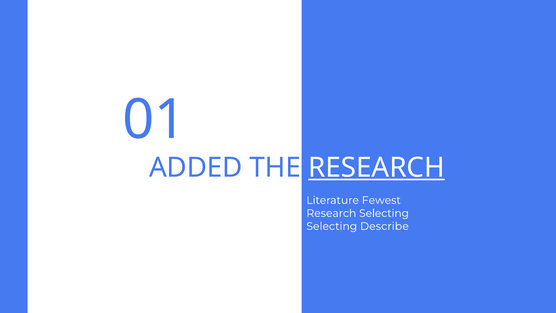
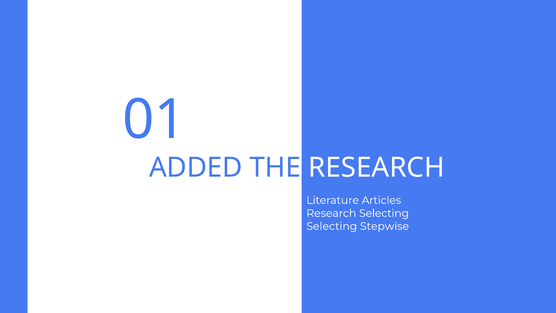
RESEARCH underline: present -> none (376, 168)
Fewest: Fewest -> Articles (381, 200)
Describe: Describe -> Stepwise (385, 226)
